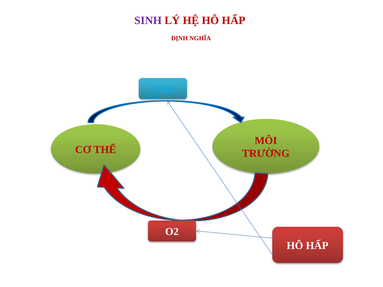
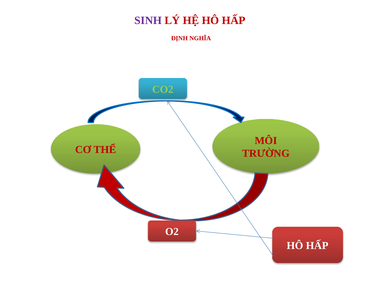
CO2 colour: light blue -> light green (163, 89)
